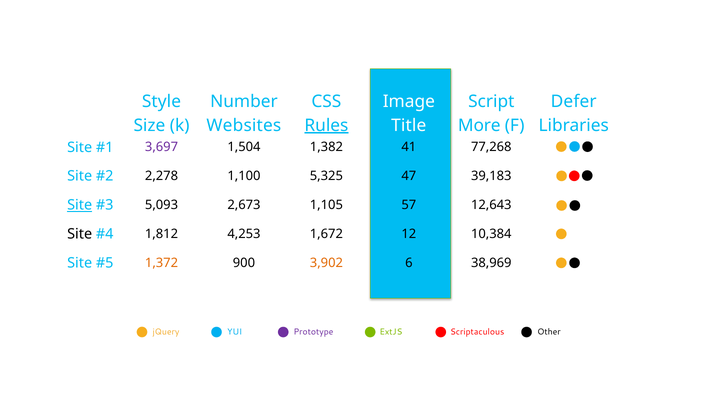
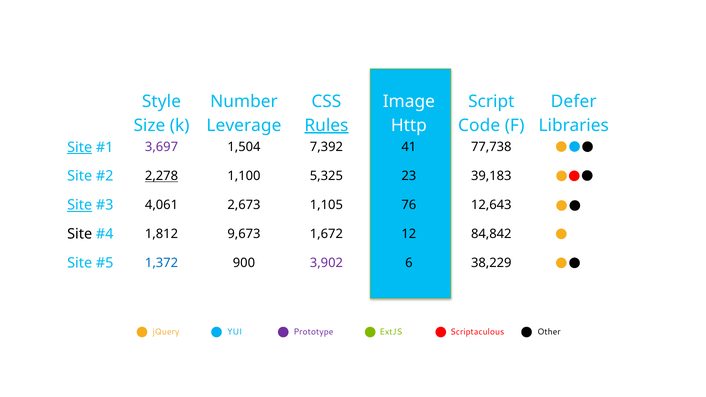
Websites: Websites -> Leverage (244, 125)
Title: Title -> Http (409, 125)
More: More -> Code (479, 125)
Site underline: none -> present (80, 147)
1,382: 1,382 -> 7,392 (326, 147)
77,268: 77,268 -> 77,738 (491, 147)
2,278 underline: none -> present (162, 176)
47: 47 -> 23 (409, 176)
5,093: 5,093 -> 4,061 (162, 205)
57: 57 -> 76 (409, 205)
4,253: 4,253 -> 9,673 (244, 234)
10,384: 10,384 -> 84,842 (491, 234)
1,372 colour: orange -> blue (162, 263)
3,902 colour: orange -> purple (326, 263)
38,969: 38,969 -> 38,229 (491, 263)
